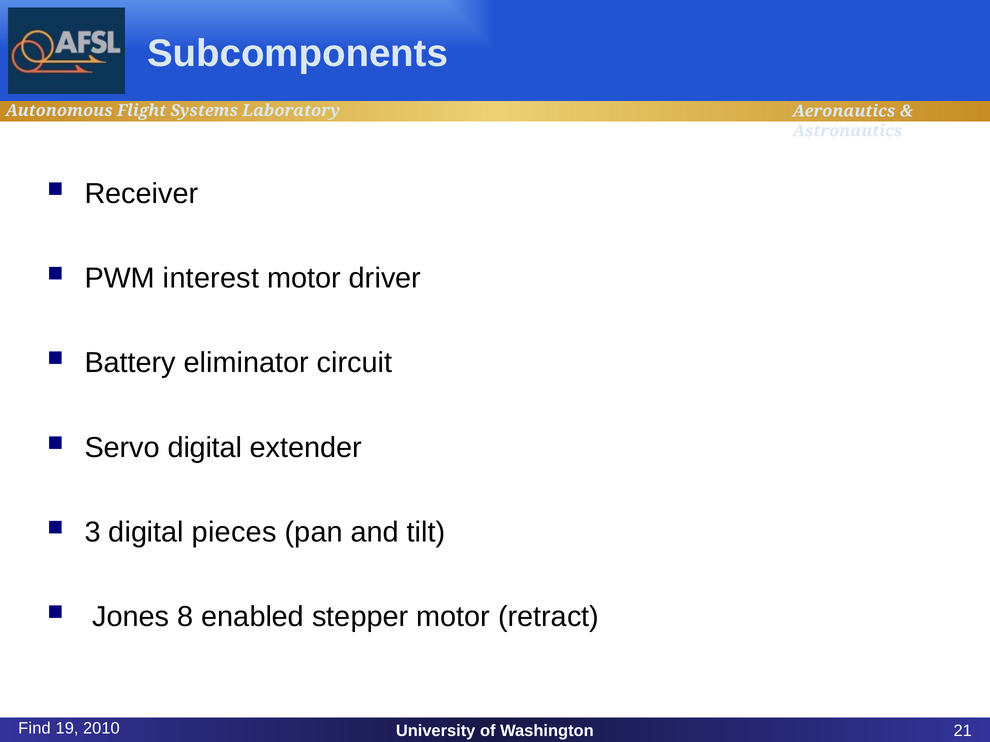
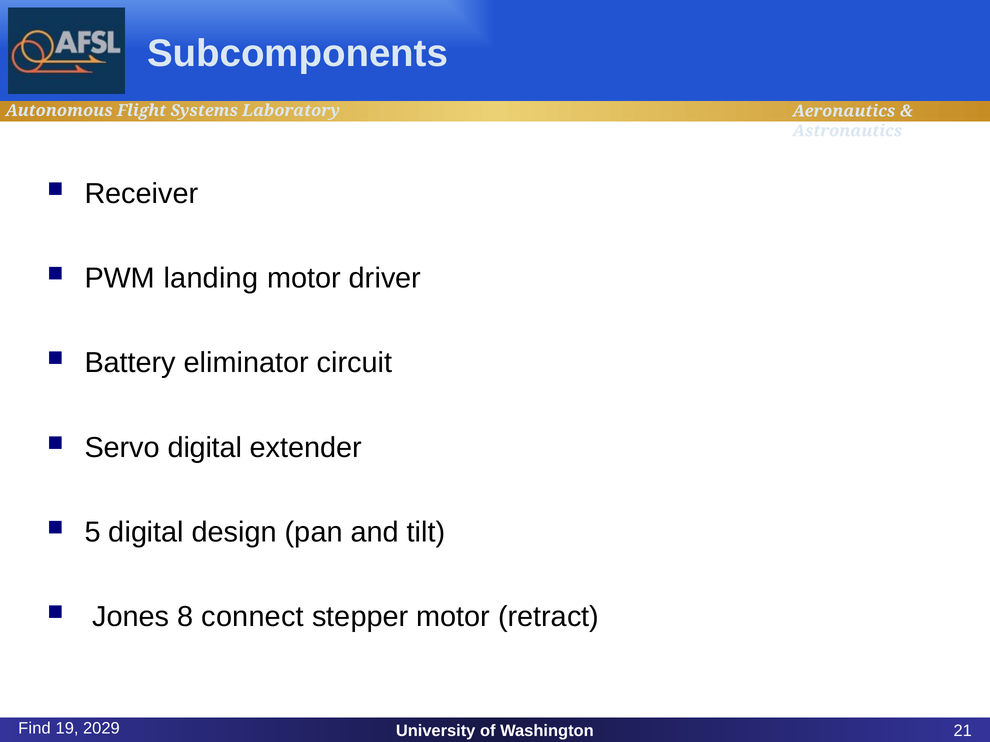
interest: interest -> landing (211, 278)
3: 3 -> 5 (93, 533)
pieces: pieces -> design (234, 533)
enabled: enabled -> connect (253, 617)
2010: 2010 -> 2029 (101, 729)
